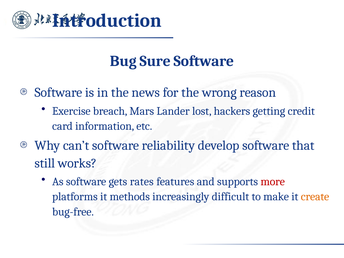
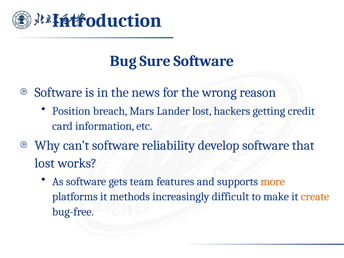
Exercise: Exercise -> Position (71, 111)
still: still -> lost (45, 163)
rates: rates -> team (142, 182)
more colour: red -> orange (273, 182)
